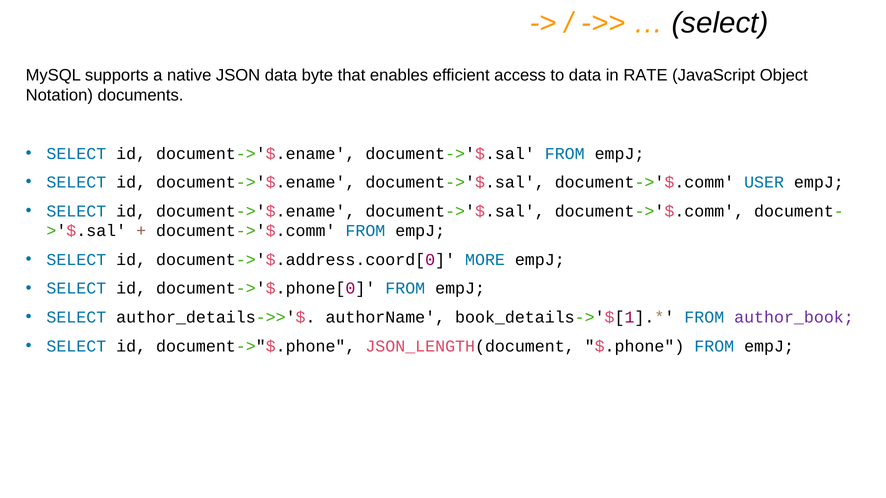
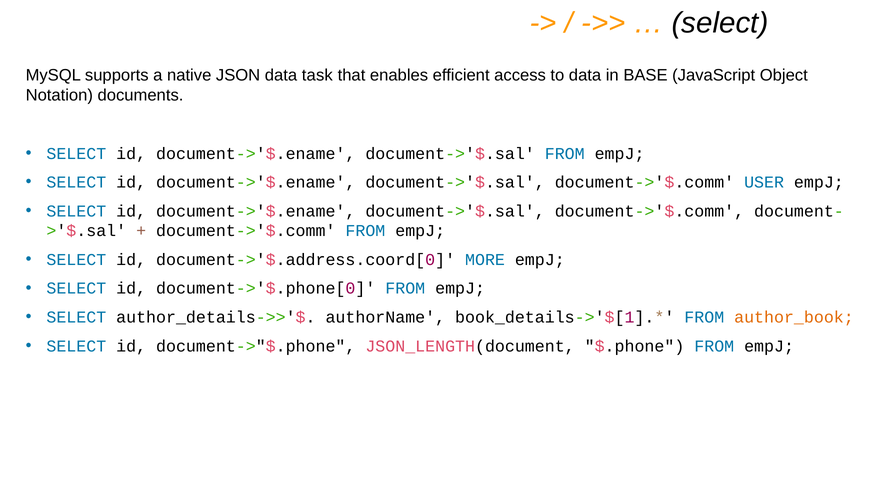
byte: byte -> task (317, 75)
RATE: RATE -> BASE (645, 75)
author_book colour: purple -> orange (794, 318)
